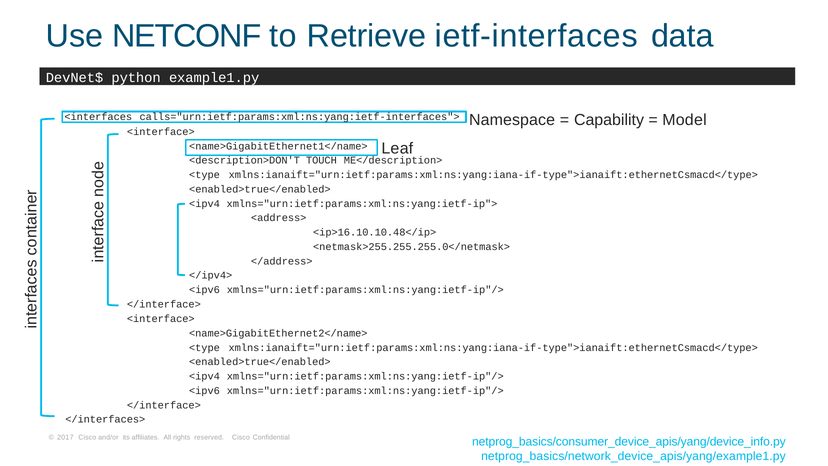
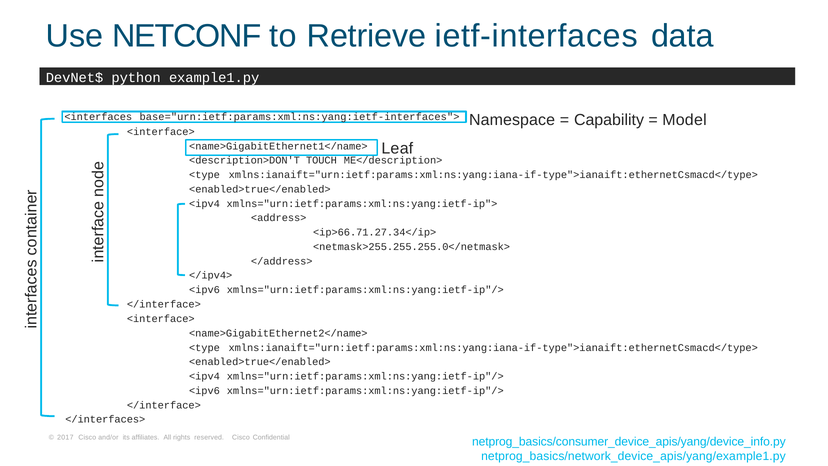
calls="urn:ietf:params:xml:ns:yang:ietf-interfaces">: calls="urn:ietf:params:xml:ns:yang:ietf-interfaces"> -> base="urn:ietf:params:xml:ns:yang:ietf-interfaces"> (300, 117)
<ip>16.10.10.48</ip>: <ip>16.10.10.48</ip> -> <ip>66.71.27.34</ip> (375, 232)
